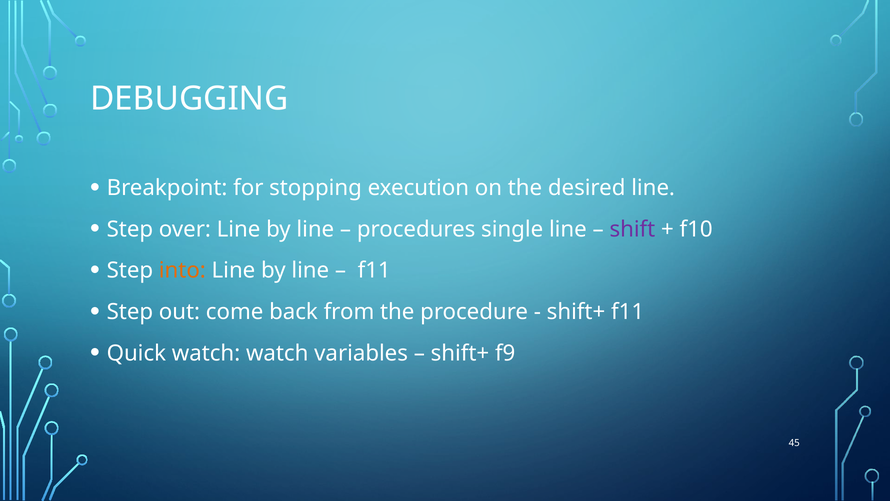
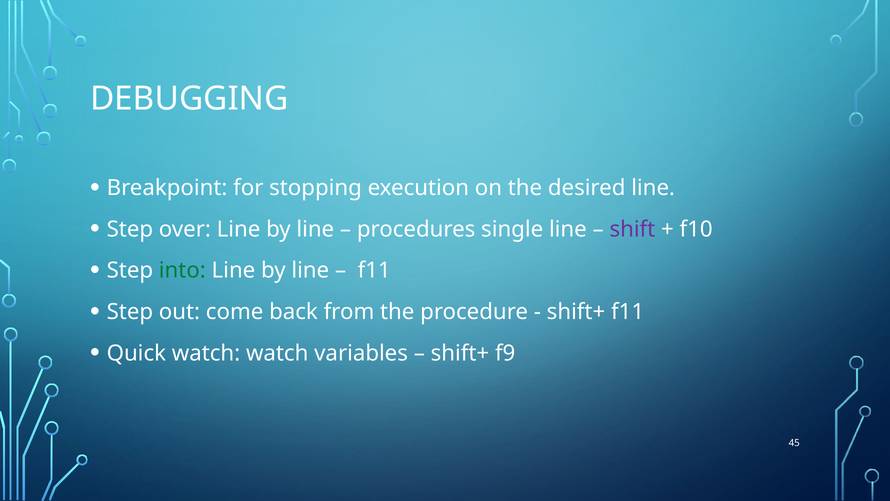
into colour: orange -> green (182, 270)
